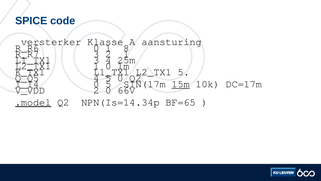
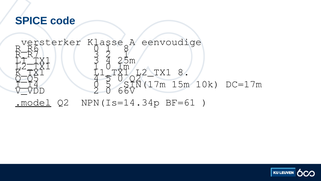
aansturing: aansturing -> eenvoudige (172, 42)
L2_TX1 5: 5 -> 8 (184, 72)
15m underline: present -> none (181, 84)
BF=65: BF=65 -> BF=61 (181, 102)
